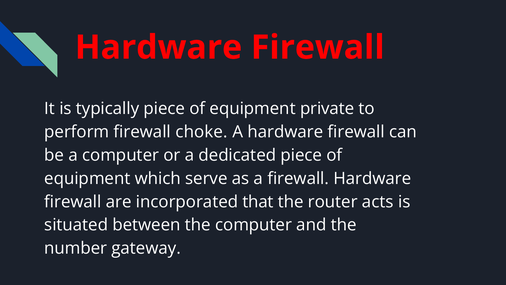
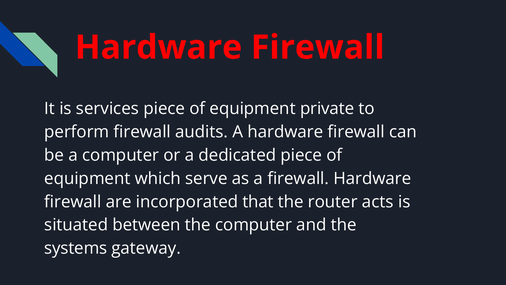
typically: typically -> services (108, 108)
choke: choke -> audits (202, 132)
number: number -> systems (76, 248)
